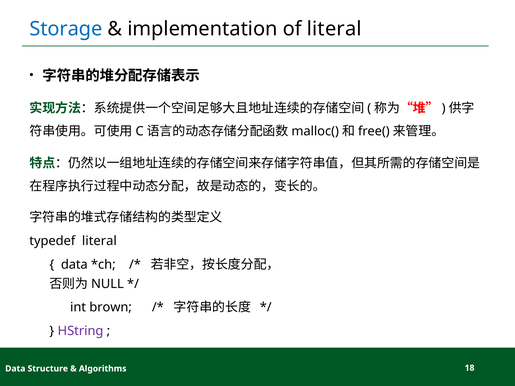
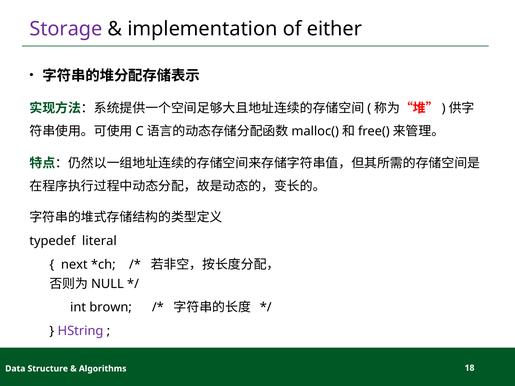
Storage colour: blue -> purple (66, 29)
of literal: literal -> either (334, 29)
data: data -> next (74, 265)
